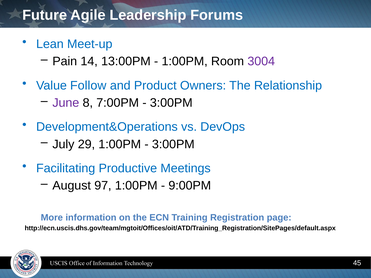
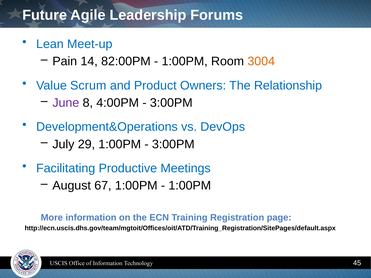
13:00PM: 13:00PM -> 82:00PM (126, 61)
3004 colour: purple -> orange (261, 61)
Follow: Follow -> Scrum (88, 86)
7:00PM: 7:00PM -> 4:00PM (118, 103)
97: 97 -> 67 (103, 186)
9:00PM: 9:00PM -> 1:00PM (190, 186)
